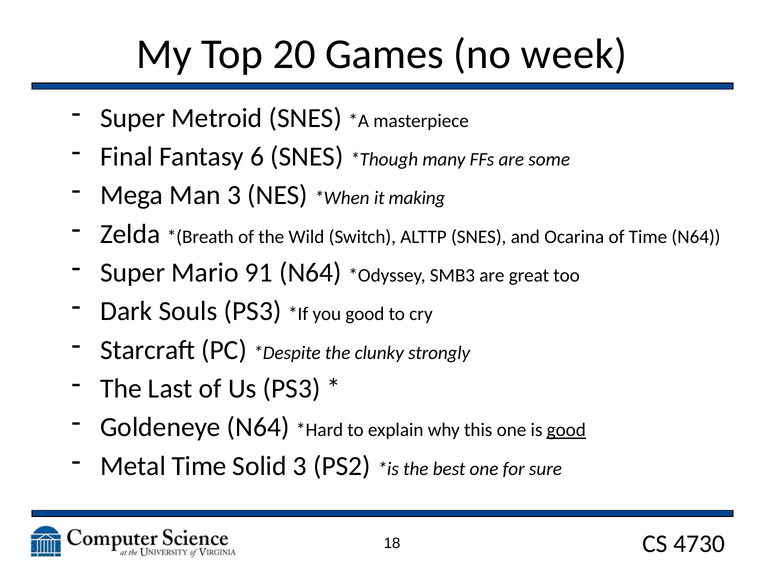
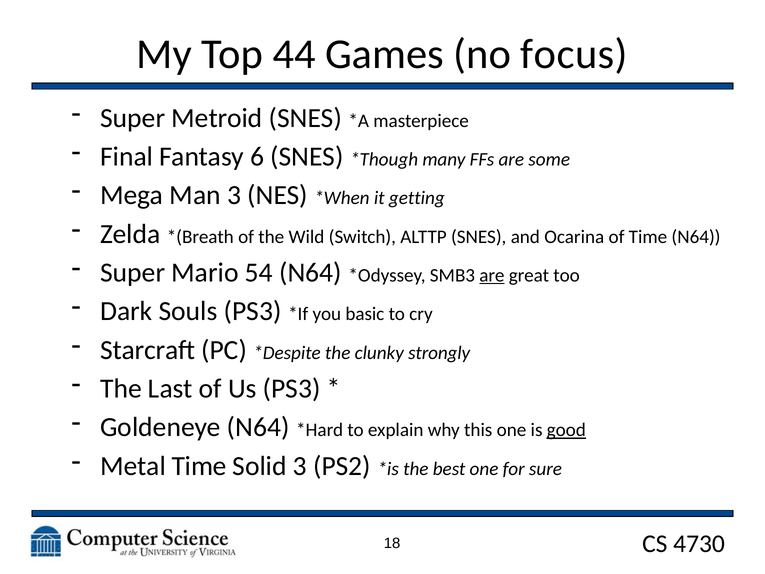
20: 20 -> 44 (294, 54)
week: week -> focus (574, 54)
making: making -> getting (417, 198)
91: 91 -> 54 (259, 273)
are underline: none -> present (492, 275)
you good: good -> basic (365, 314)
